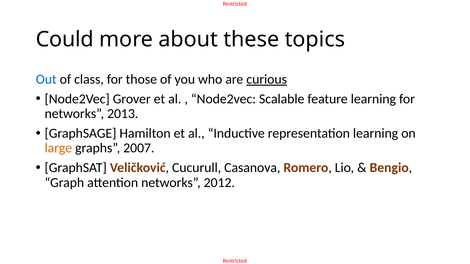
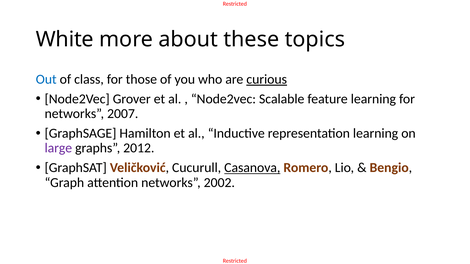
Could: Could -> White (65, 39)
2013: 2013 -> 2007 (123, 114)
large colour: orange -> purple (58, 148)
2007: 2007 -> 2012 (139, 148)
Casanova underline: none -> present (252, 168)
2012: 2012 -> 2002 (219, 183)
